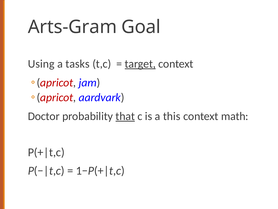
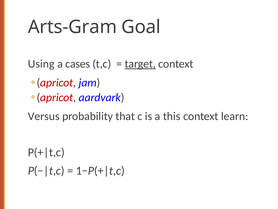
tasks: tasks -> cases (78, 64)
Doctor: Doctor -> Versus (44, 116)
that underline: present -> none (125, 116)
math: math -> learn (235, 116)
